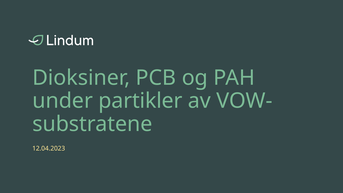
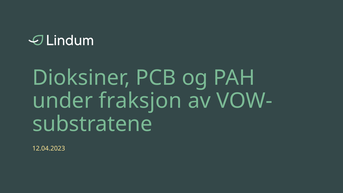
partikler: partikler -> fraksjon (140, 101)
